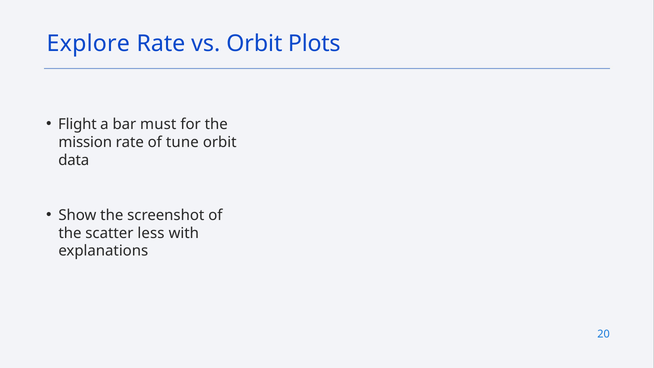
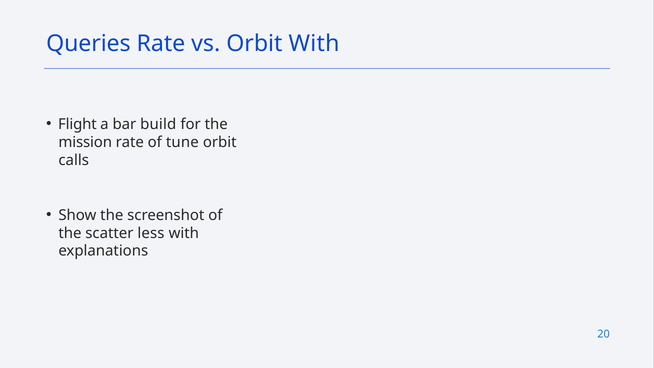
Explore: Explore -> Queries (88, 44)
Orbit Plots: Plots -> With (314, 44)
must: must -> build (158, 124)
data: data -> calls (74, 160)
